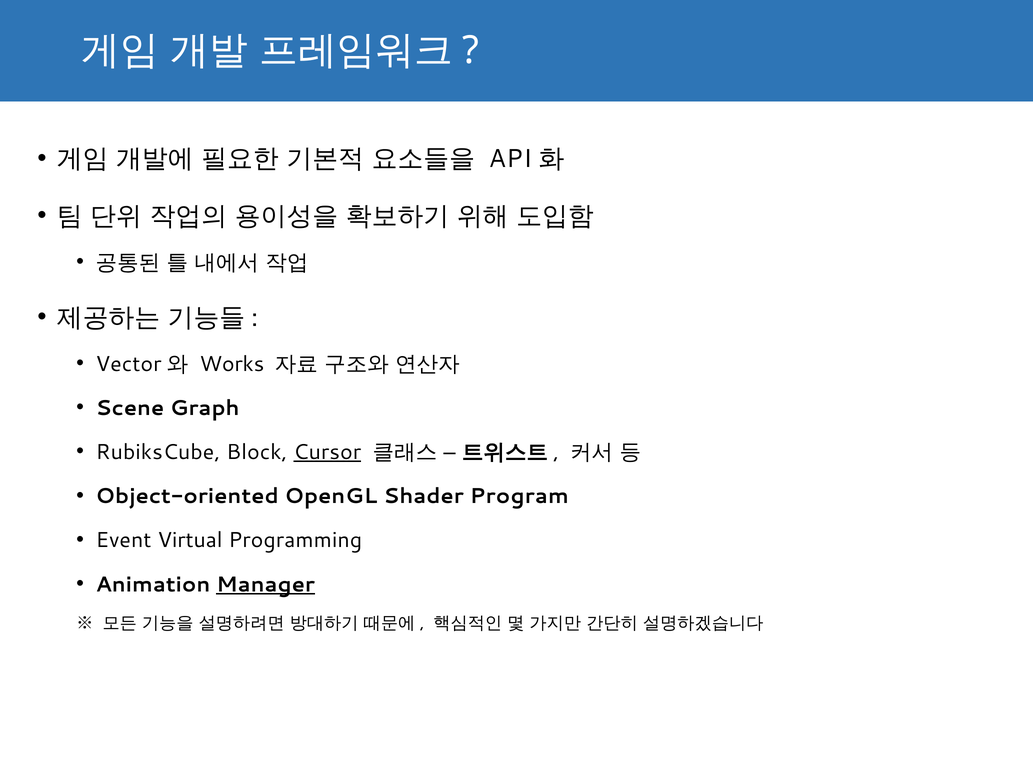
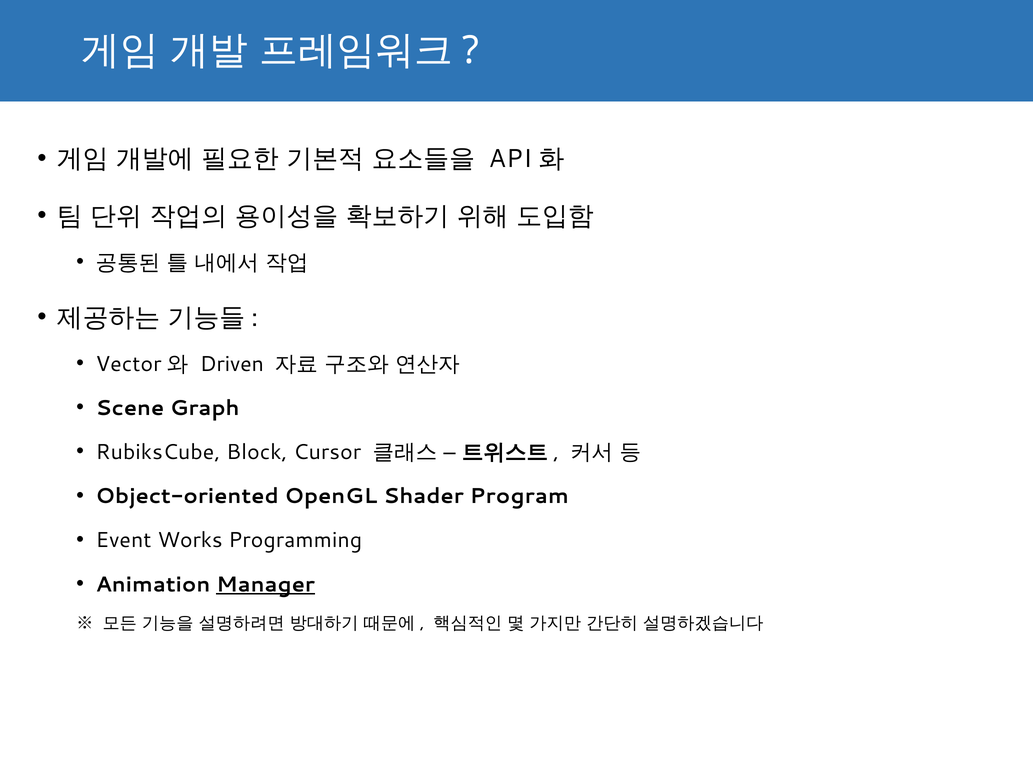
Works: Works -> Driven (232, 364)
Cursor underline: present -> none (327, 452)
Virtual: Virtual -> Works (190, 540)
